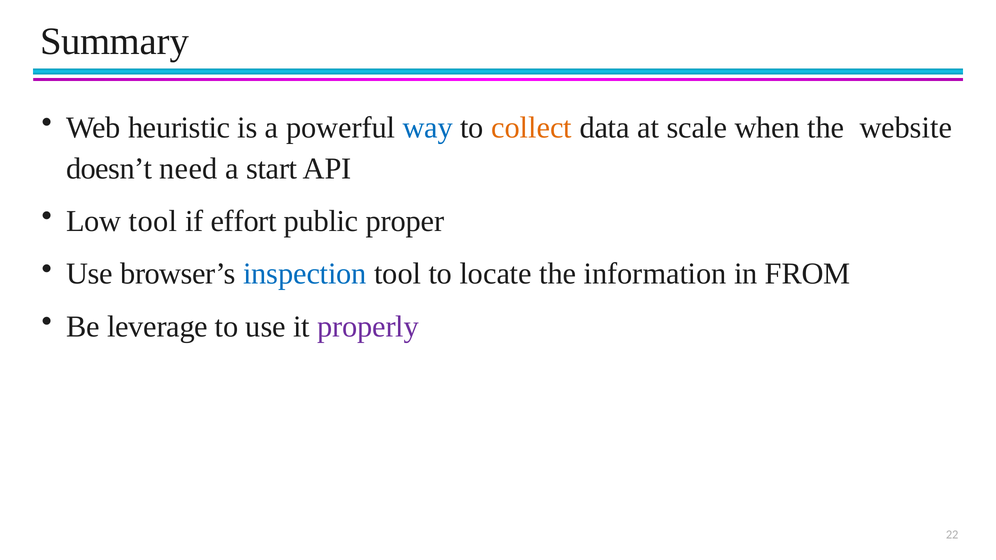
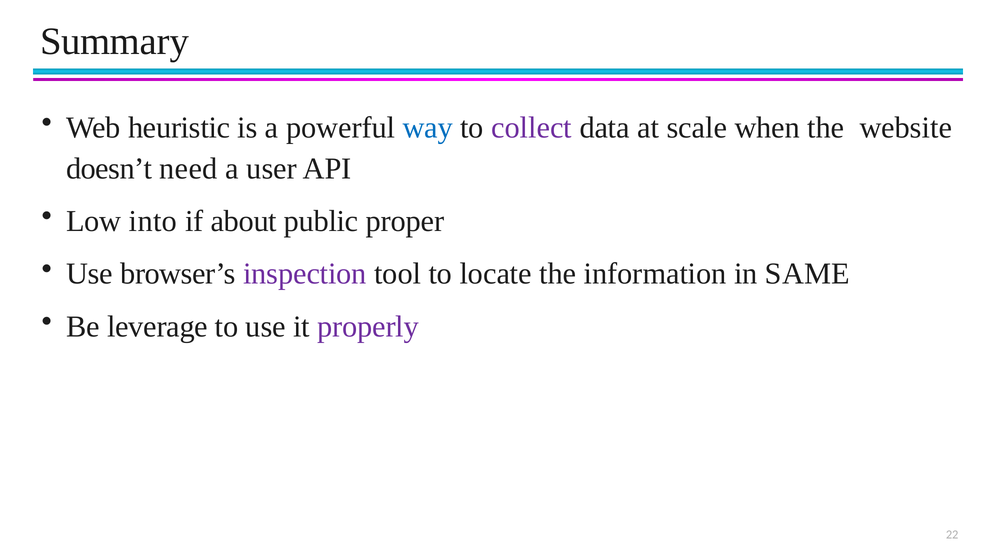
collect colour: orange -> purple (532, 128)
start: start -> user (272, 169)
Low tool: tool -> into (153, 222)
effort: effort -> about (244, 222)
inspection colour: blue -> purple (305, 274)
FROM: FROM -> SAME (807, 274)
